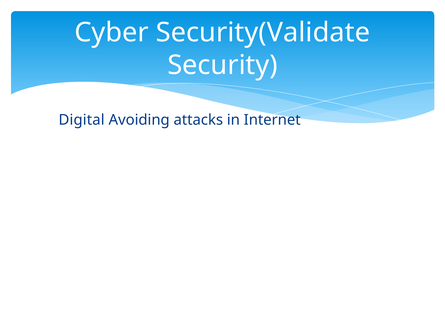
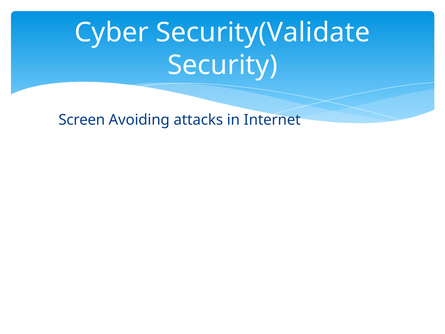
Digital: Digital -> Screen (82, 120)
